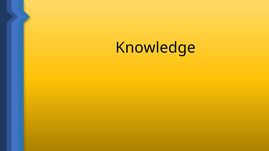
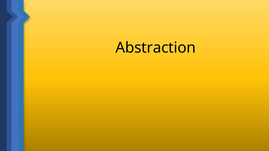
Knowledge: Knowledge -> Abstraction (156, 48)
